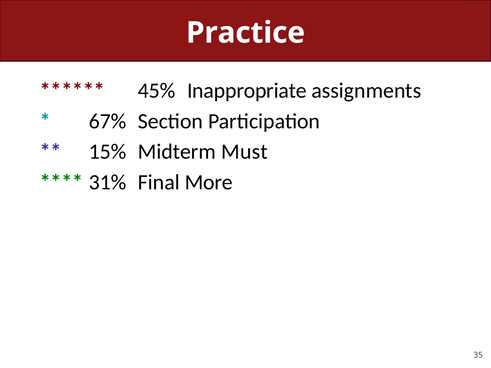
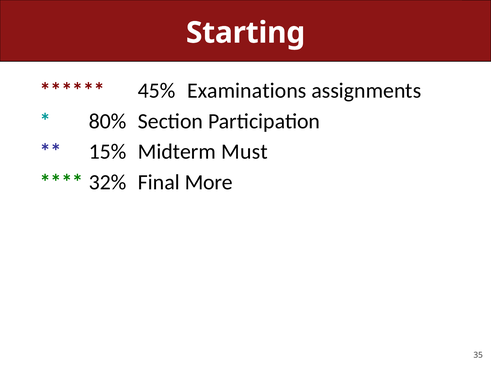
Practice: Practice -> Starting (246, 33)
Inappropriate: Inappropriate -> Examinations (247, 91)
67%: 67% -> 80% (108, 121)
31%: 31% -> 32% (108, 182)
